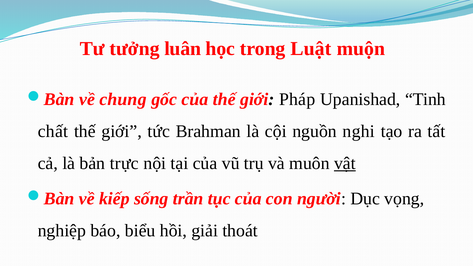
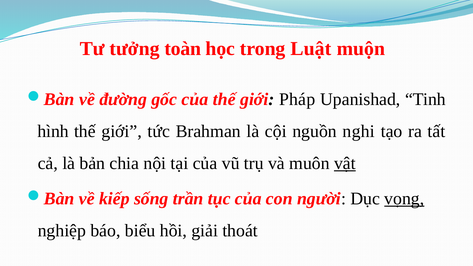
luân: luân -> toàn (183, 49)
chung: chung -> đường (123, 99)
chất: chất -> hình (53, 131)
trực: trực -> chia (124, 163)
vọng underline: none -> present (404, 199)
